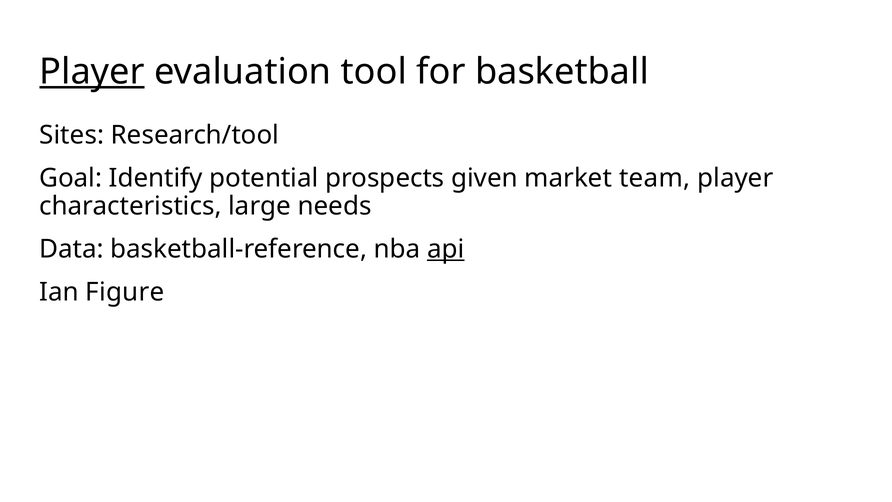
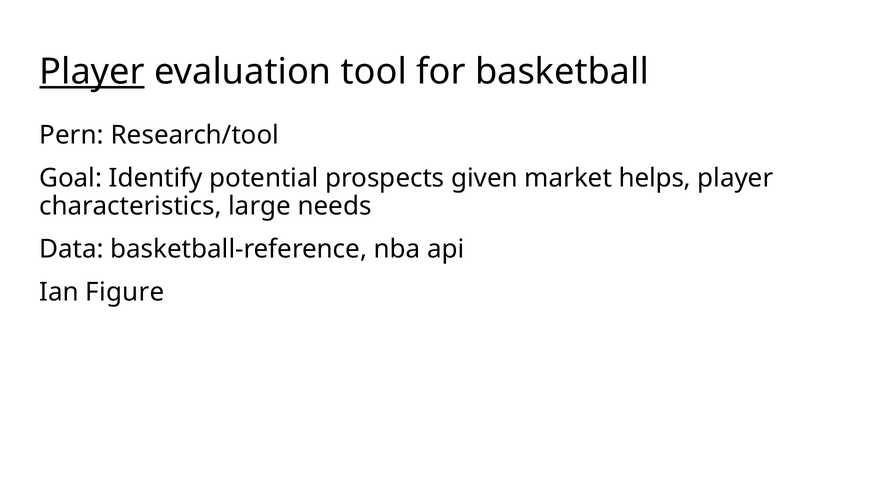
Sites: Sites -> Pern (72, 135)
team: team -> helps (655, 178)
api underline: present -> none (446, 249)
